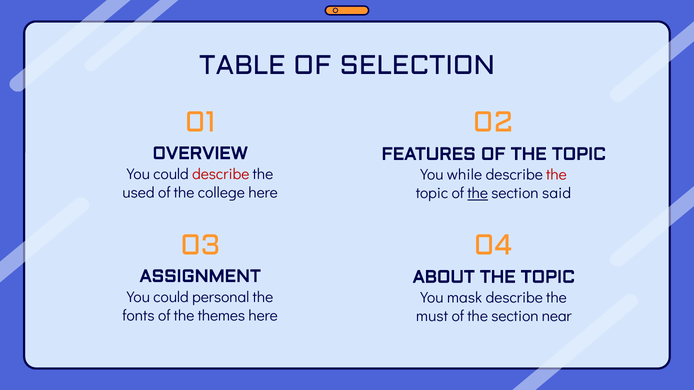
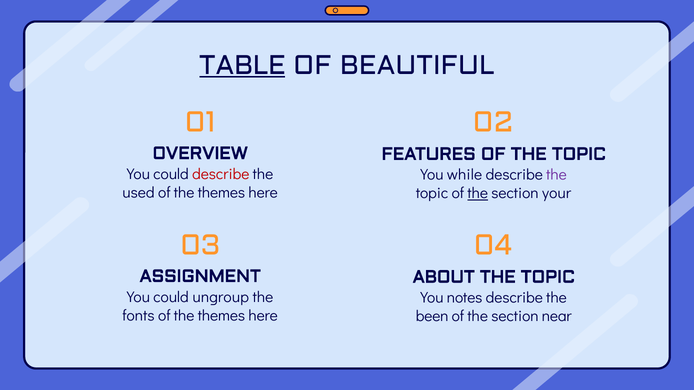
TABLE underline: none -> present (242, 65)
SELECTION: SELECTION -> BEAUTIFUL (417, 65)
the colour: red -> purple (557, 175)
college: college -> themes (221, 193)
said: said -> your (557, 194)
personal: personal -> ungroup (221, 297)
mask: mask -> notes (465, 298)
must: must -> been (432, 317)
